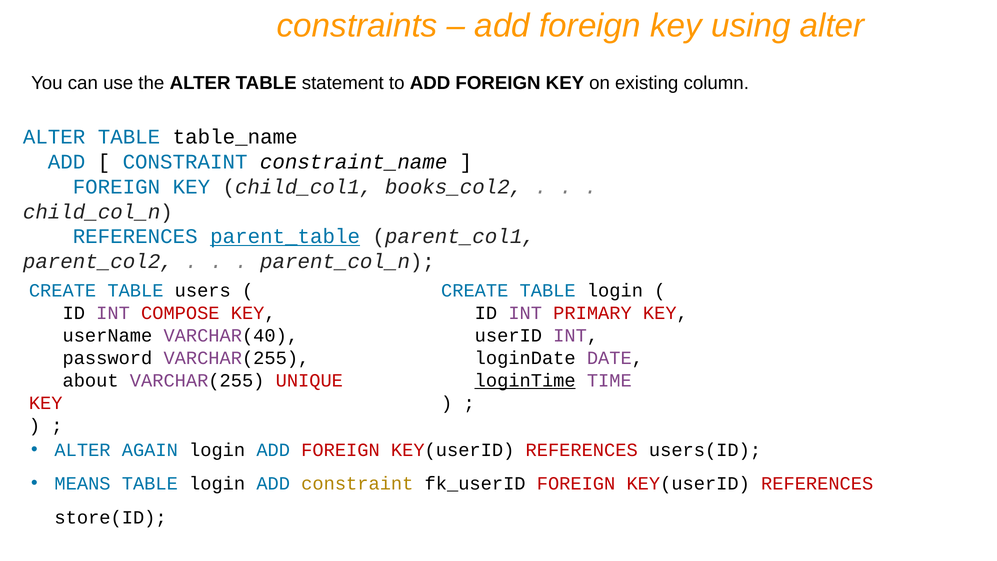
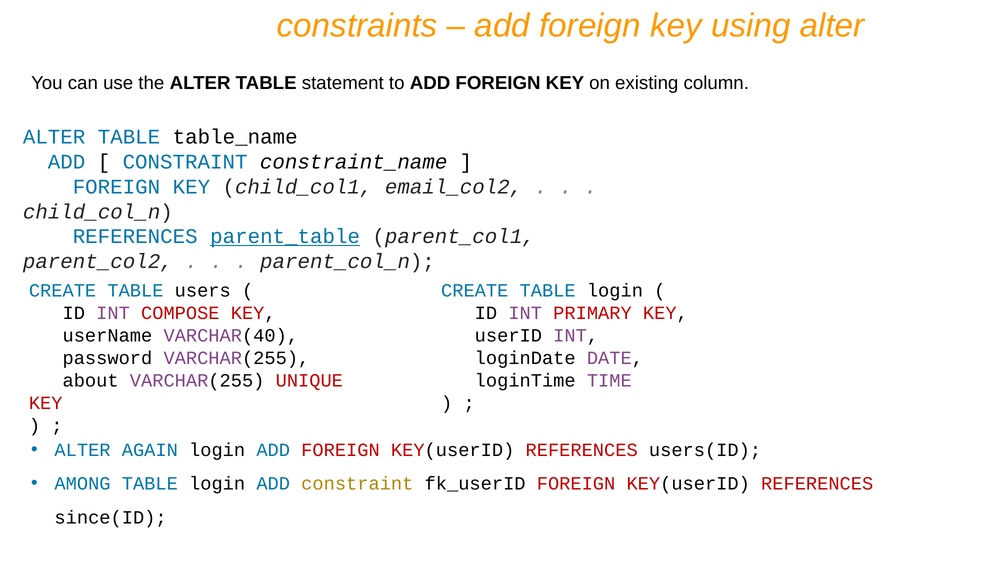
books_col2: books_col2 -> email_col2 (454, 187)
loginTime underline: present -> none (525, 380)
MEANS: MEANS -> AMONG (83, 484)
store(ID: store(ID -> since(ID (111, 517)
